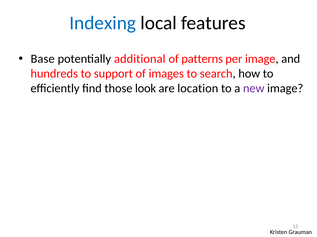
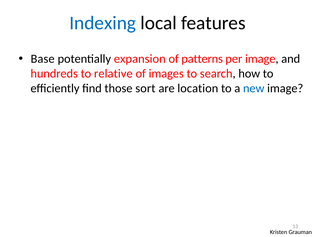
additional: additional -> expansion (140, 59)
support: support -> relative (113, 74)
look: look -> sort (145, 89)
new colour: purple -> blue (254, 89)
